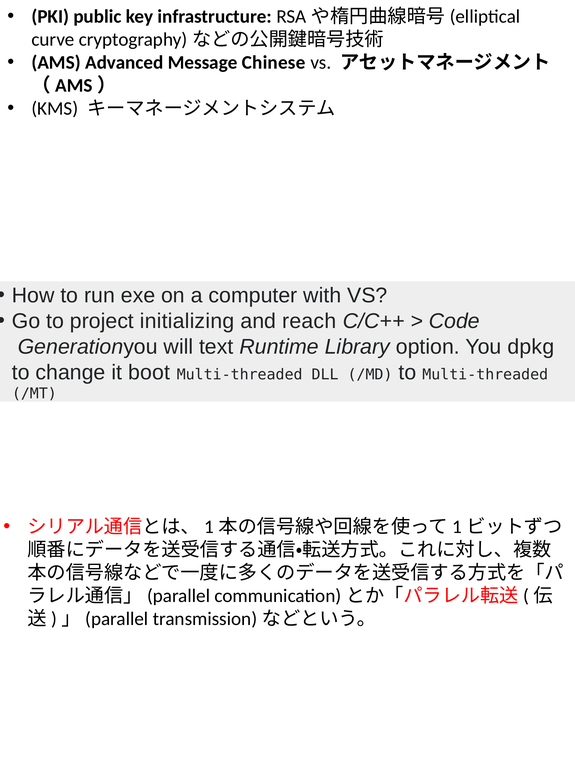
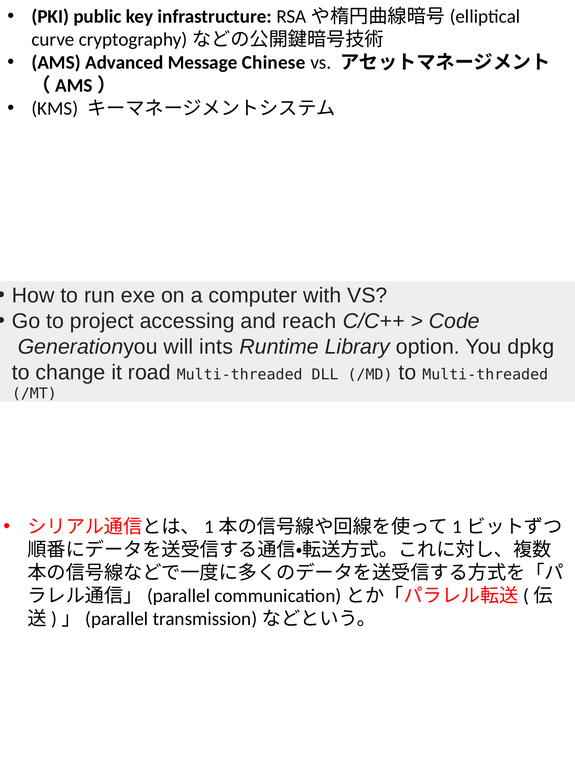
initializing: initializing -> accessing (187, 321)
text: text -> ints (216, 347)
boot: boot -> road (149, 372)
